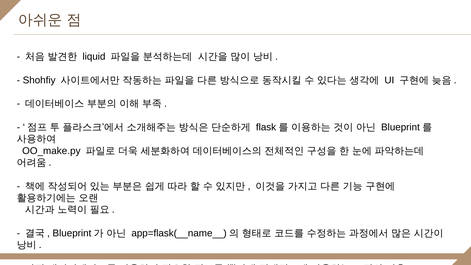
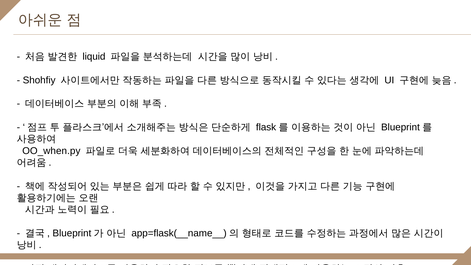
OO_make.py: OO_make.py -> OO_when.py (51, 151)
